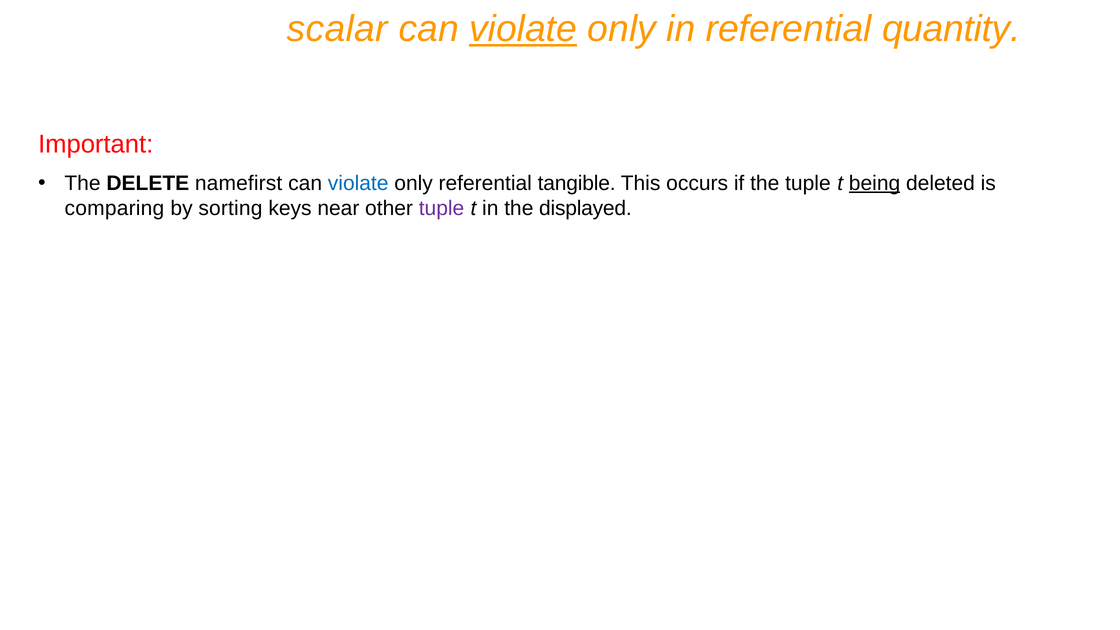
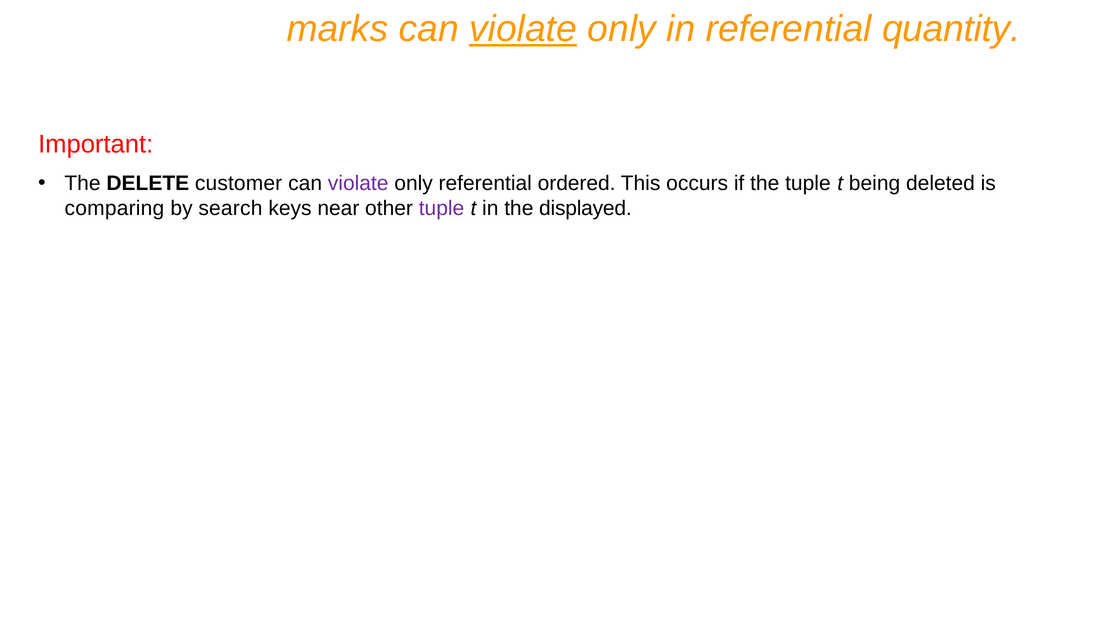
scalar: scalar -> marks (337, 29)
namefirst: namefirst -> customer (239, 183)
violate colour: blue -> purple (358, 183)
tangible: tangible -> ordered (577, 183)
being underline: present -> none (875, 183)
sorting: sorting -> search (230, 209)
